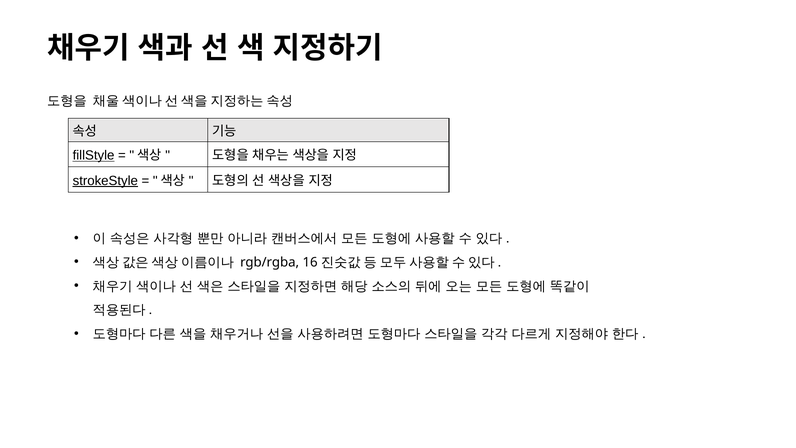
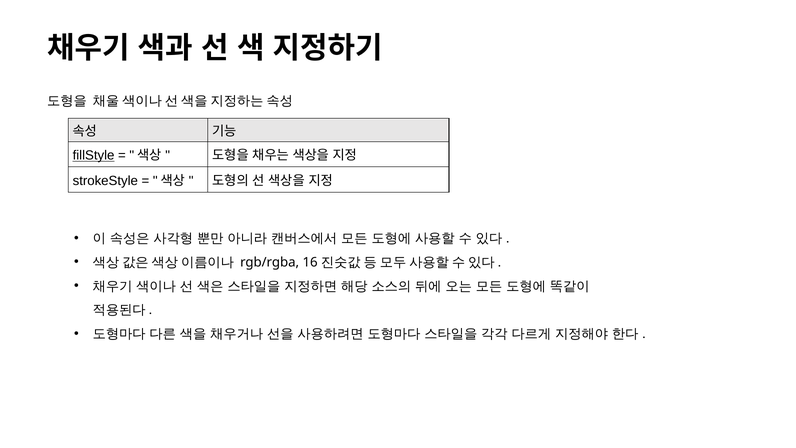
strokeStyle underline: present -> none (105, 181)
